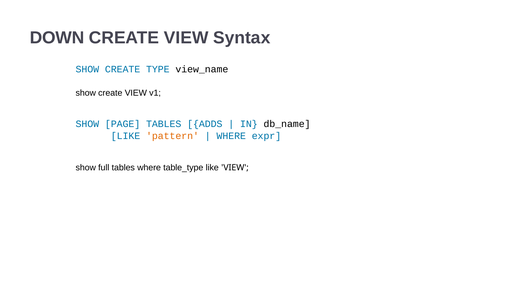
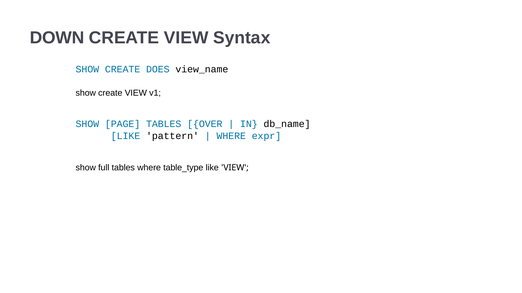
TYPE: TYPE -> DOES (158, 70)
ADDS: ADDS -> OVER (205, 124)
pattern colour: orange -> black (173, 136)
